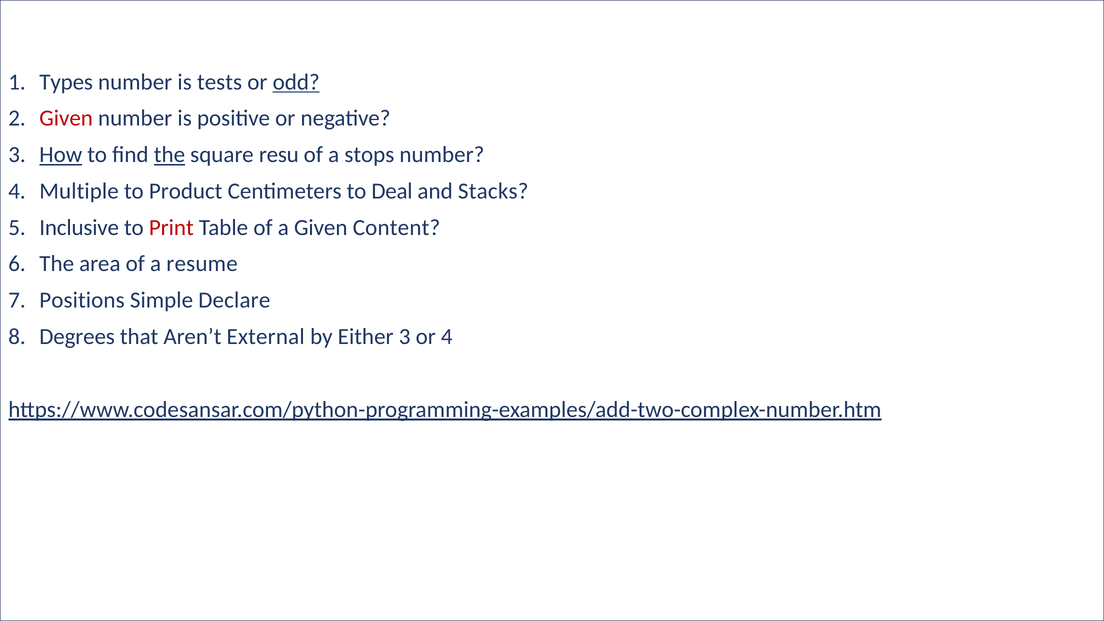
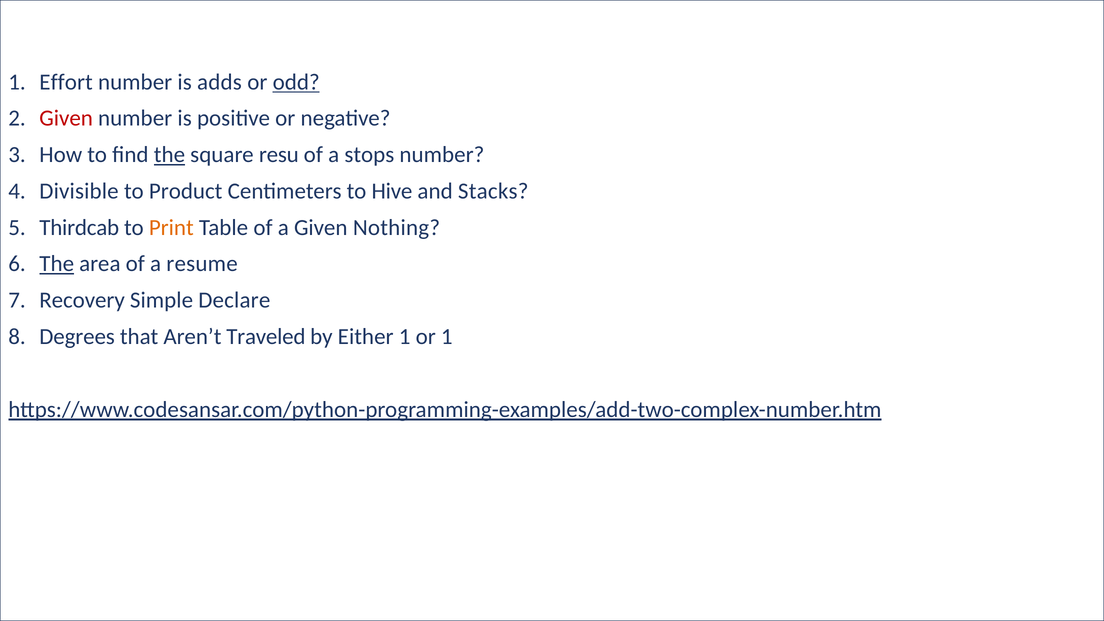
Types: Types -> Effort (66, 82)
tests: tests -> adds (219, 82)
How underline: present -> none (61, 155)
Multiple: Multiple -> Divisible (79, 191)
Deal: Deal -> Hive (392, 191)
Inclusive: Inclusive -> Thirdcab (79, 227)
Print colour: red -> orange (171, 227)
Content: Content -> Nothing (396, 227)
The underline: none -> present (57, 264)
Positions: Positions -> Recovery (82, 300)
External: External -> Traveled (266, 336)
Either 3: 3 -> 1 (405, 336)
or 4: 4 -> 1 (447, 336)
